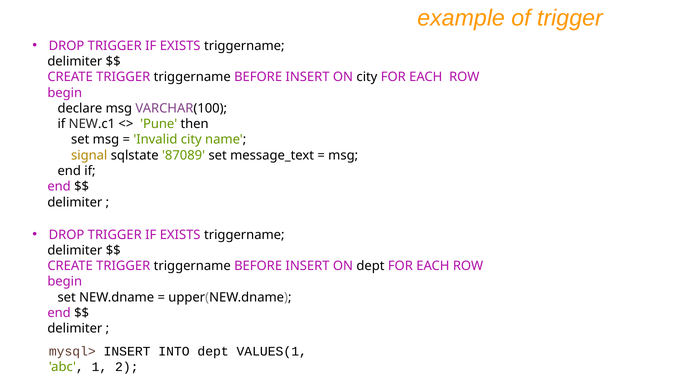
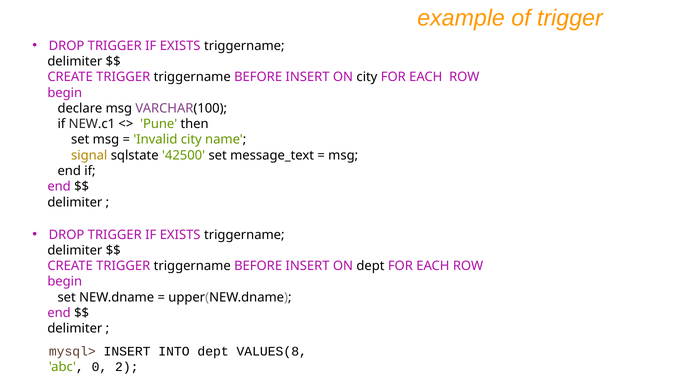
87089: 87089 -> 42500 (184, 155)
VALUES(1: VALUES(1 -> VALUES(8 (272, 351)
1: 1 -> 0 (99, 367)
